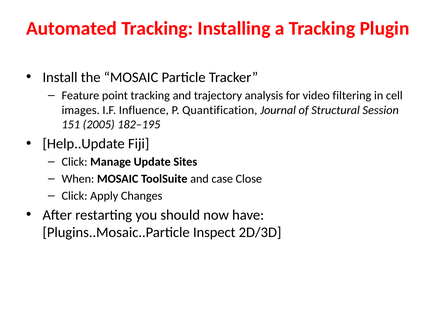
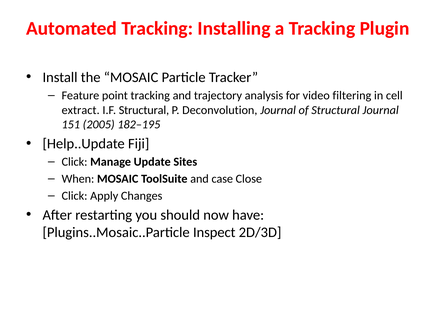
images: images -> extract (81, 110)
I.F Influence: Influence -> Structural (144, 110)
Quantification: Quantification -> Deconvolution (220, 110)
Structural Session: Session -> Journal (381, 110)
